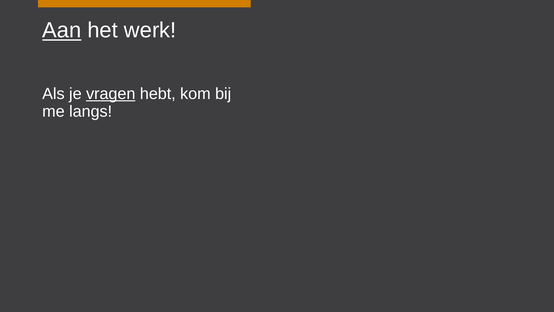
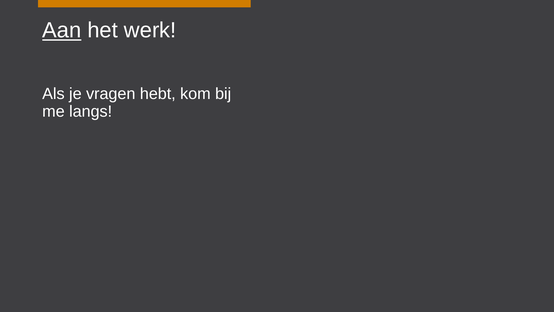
vragen underline: present -> none (111, 94)
